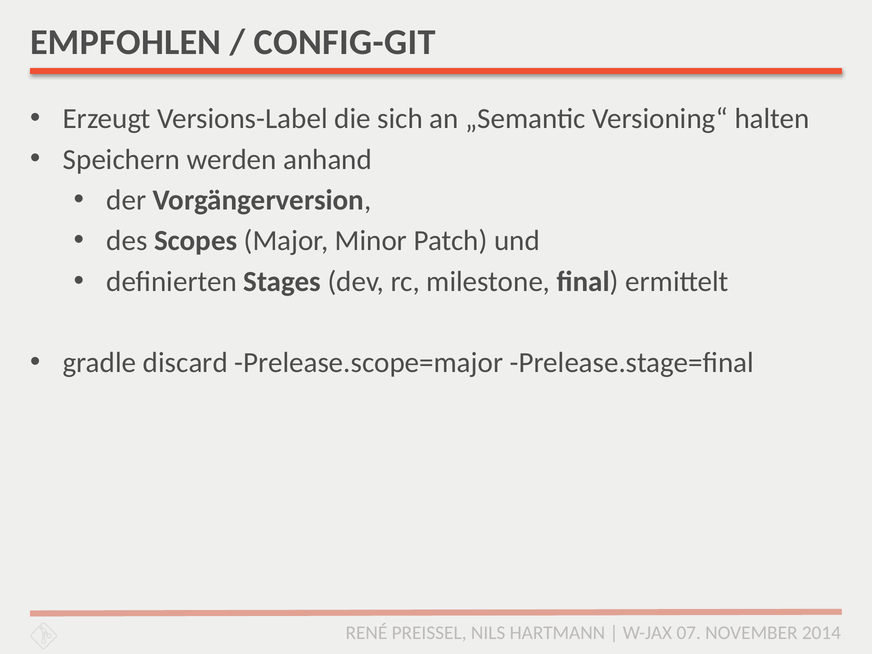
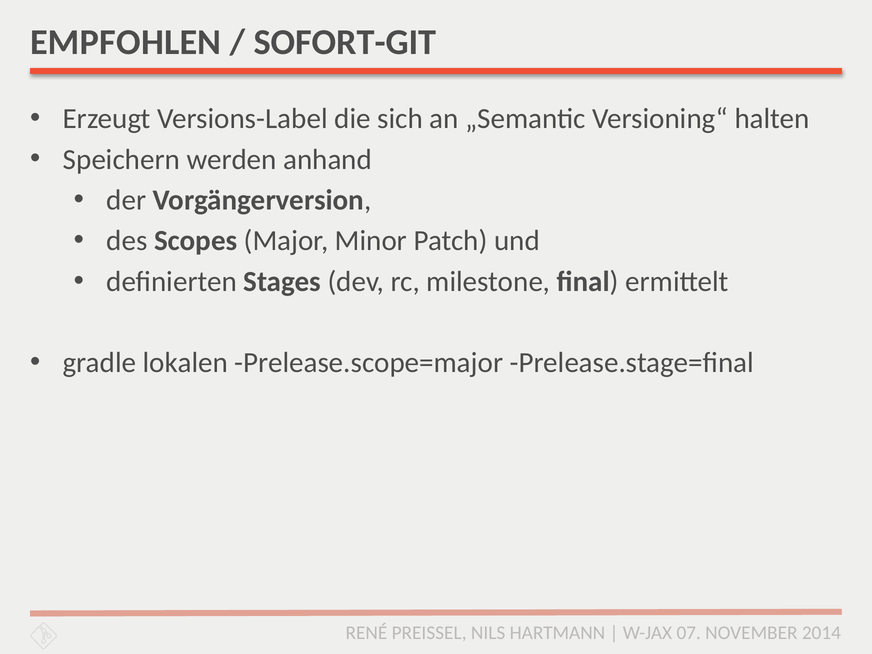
CONFIG-GIT: CONFIG-GIT -> SOFORT-GIT (345, 42)
discard: discard -> lokalen (185, 363)
